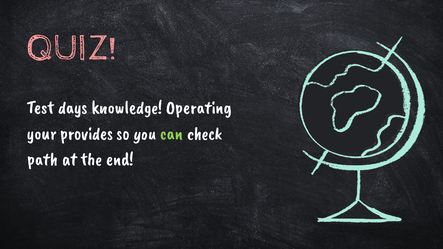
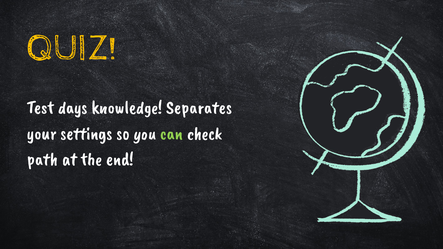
QUIZ colour: pink -> yellow (72, 47)
Operating: Operating -> Separates (199, 108)
provides: provides -> settings (87, 133)
